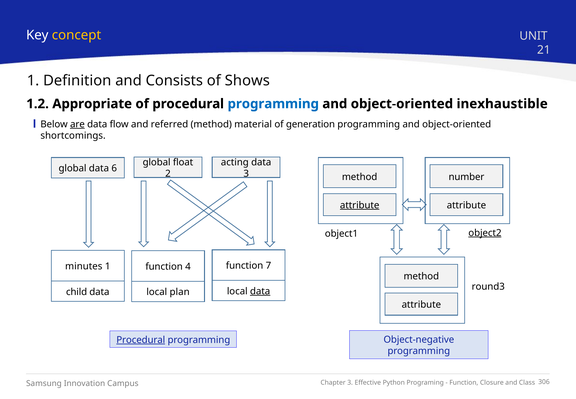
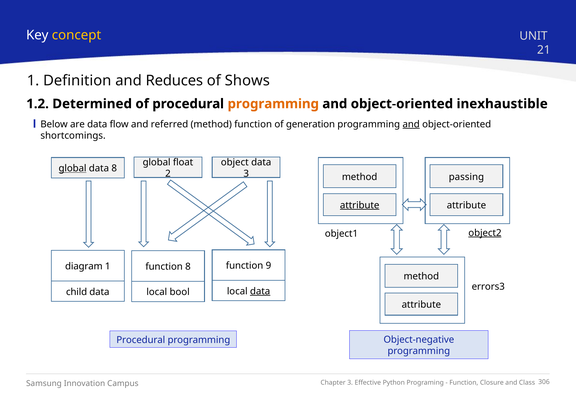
Consists: Consists -> Reduces (174, 80)
Appropriate: Appropriate -> Determined (92, 104)
programming colour: blue -> orange (273, 104)
are underline: present -> none (77, 124)
method material: material -> function (253, 124)
and underline: none -> present (411, 124)
acting: acting -> object (235, 162)
global underline: none -> present (73, 168)
data 6: 6 -> 8 (114, 168)
number: number -> passing (466, 177)
7: 7 -> 9 (268, 266)
minutes: minutes -> diagram (84, 266)
function 4: 4 -> 8 (188, 266)
round3: round3 -> errors3 (488, 286)
plan: plan -> bool (180, 292)
Procedural underline: present -> none (141, 340)
